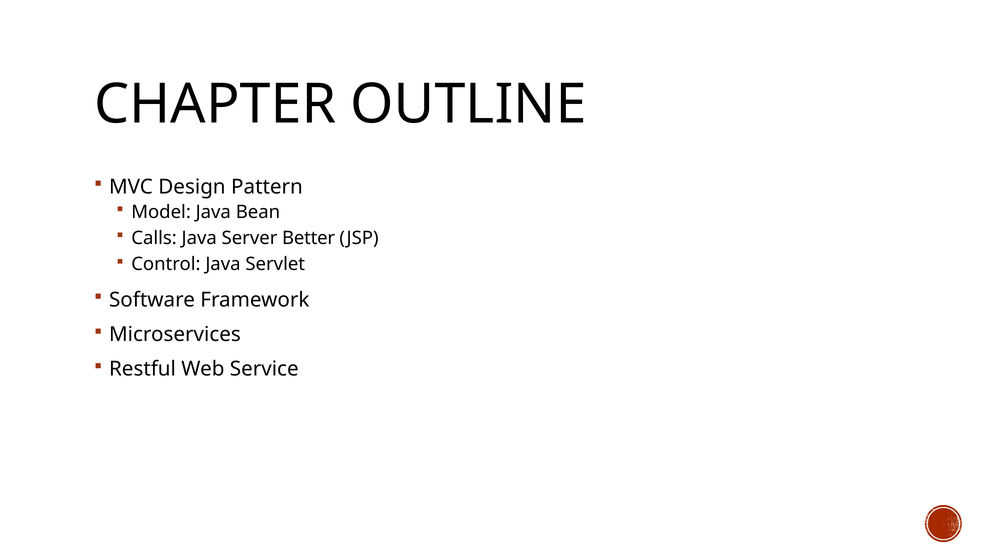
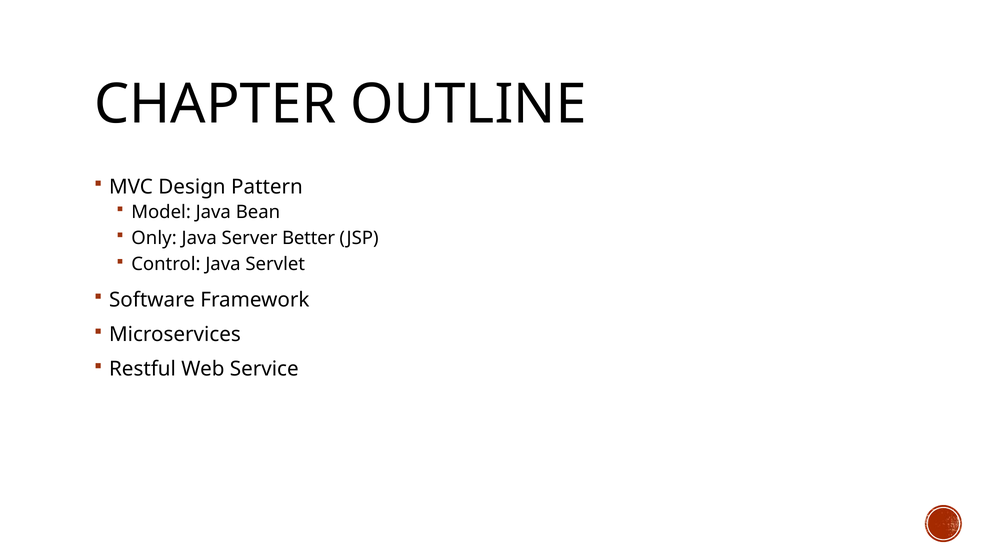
Calls: Calls -> Only (154, 238)
